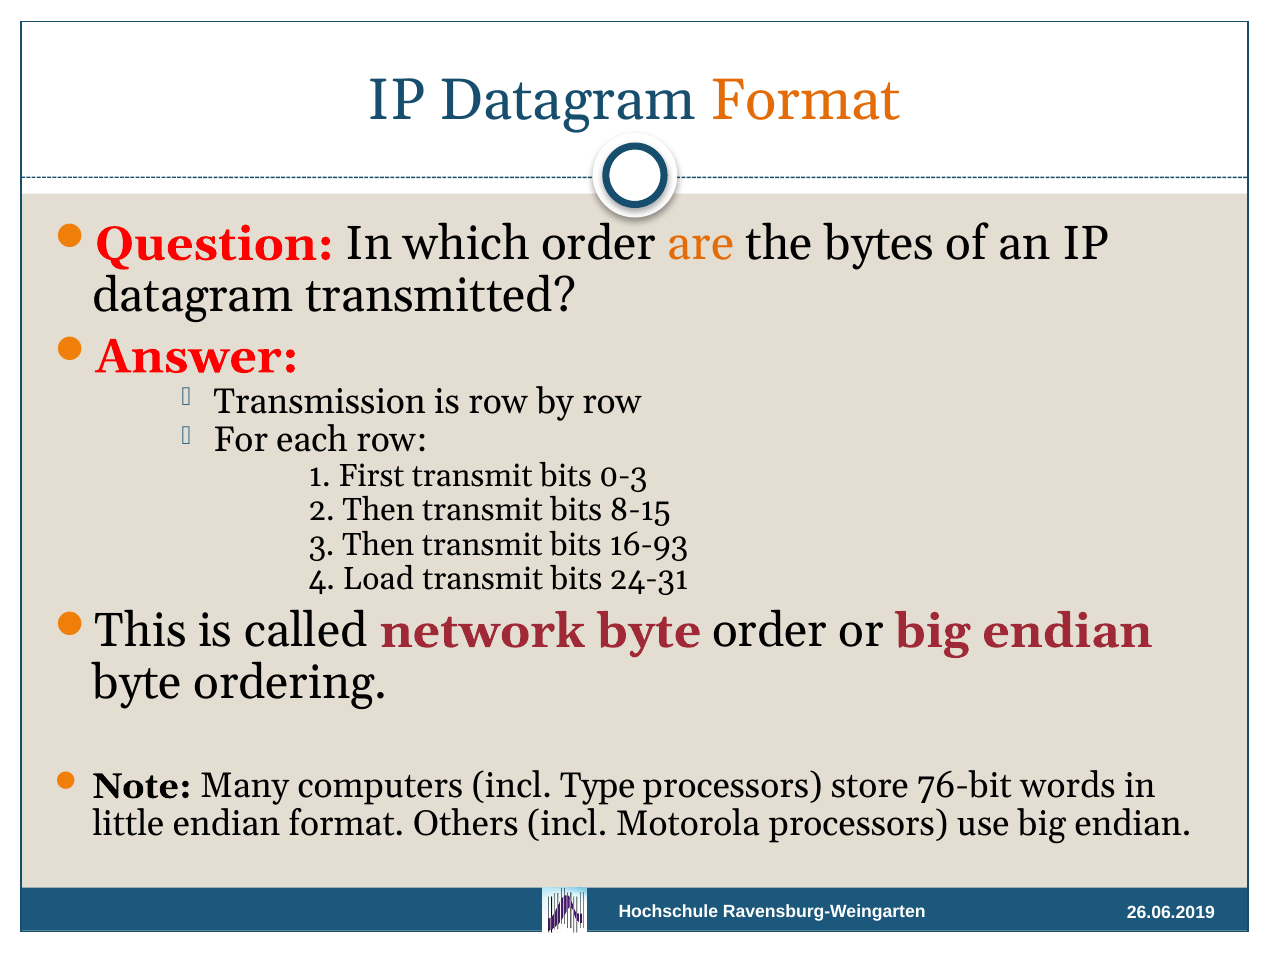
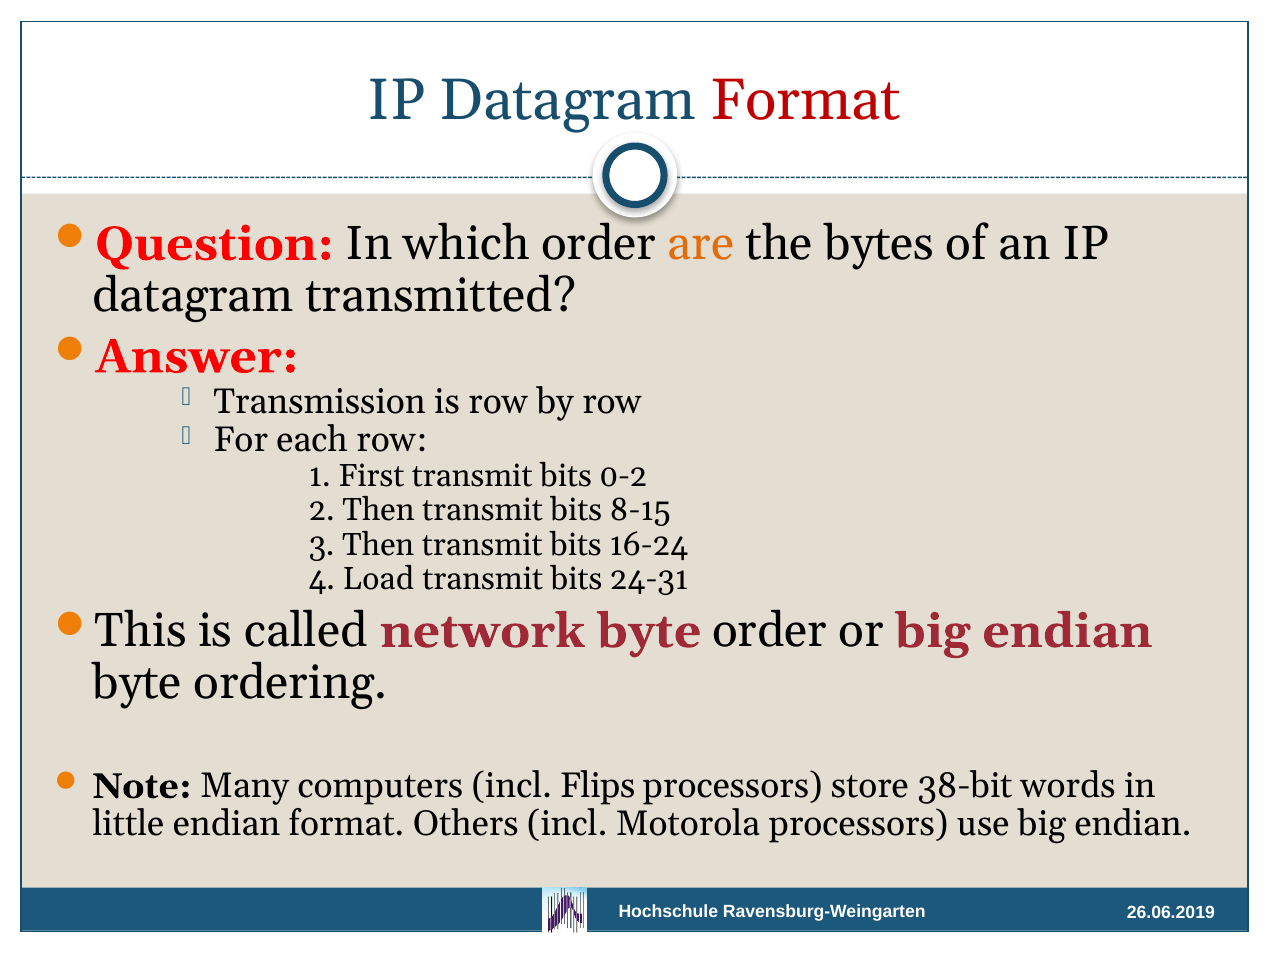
Format colour: orange -> red (806, 100)
0-3: 0-3 -> 0-2 (623, 476)
16-93: 16-93 -> 16-24 (649, 544)
Type: Type -> Flips (598, 786)
76-bit: 76-bit -> 38-bit (965, 786)
